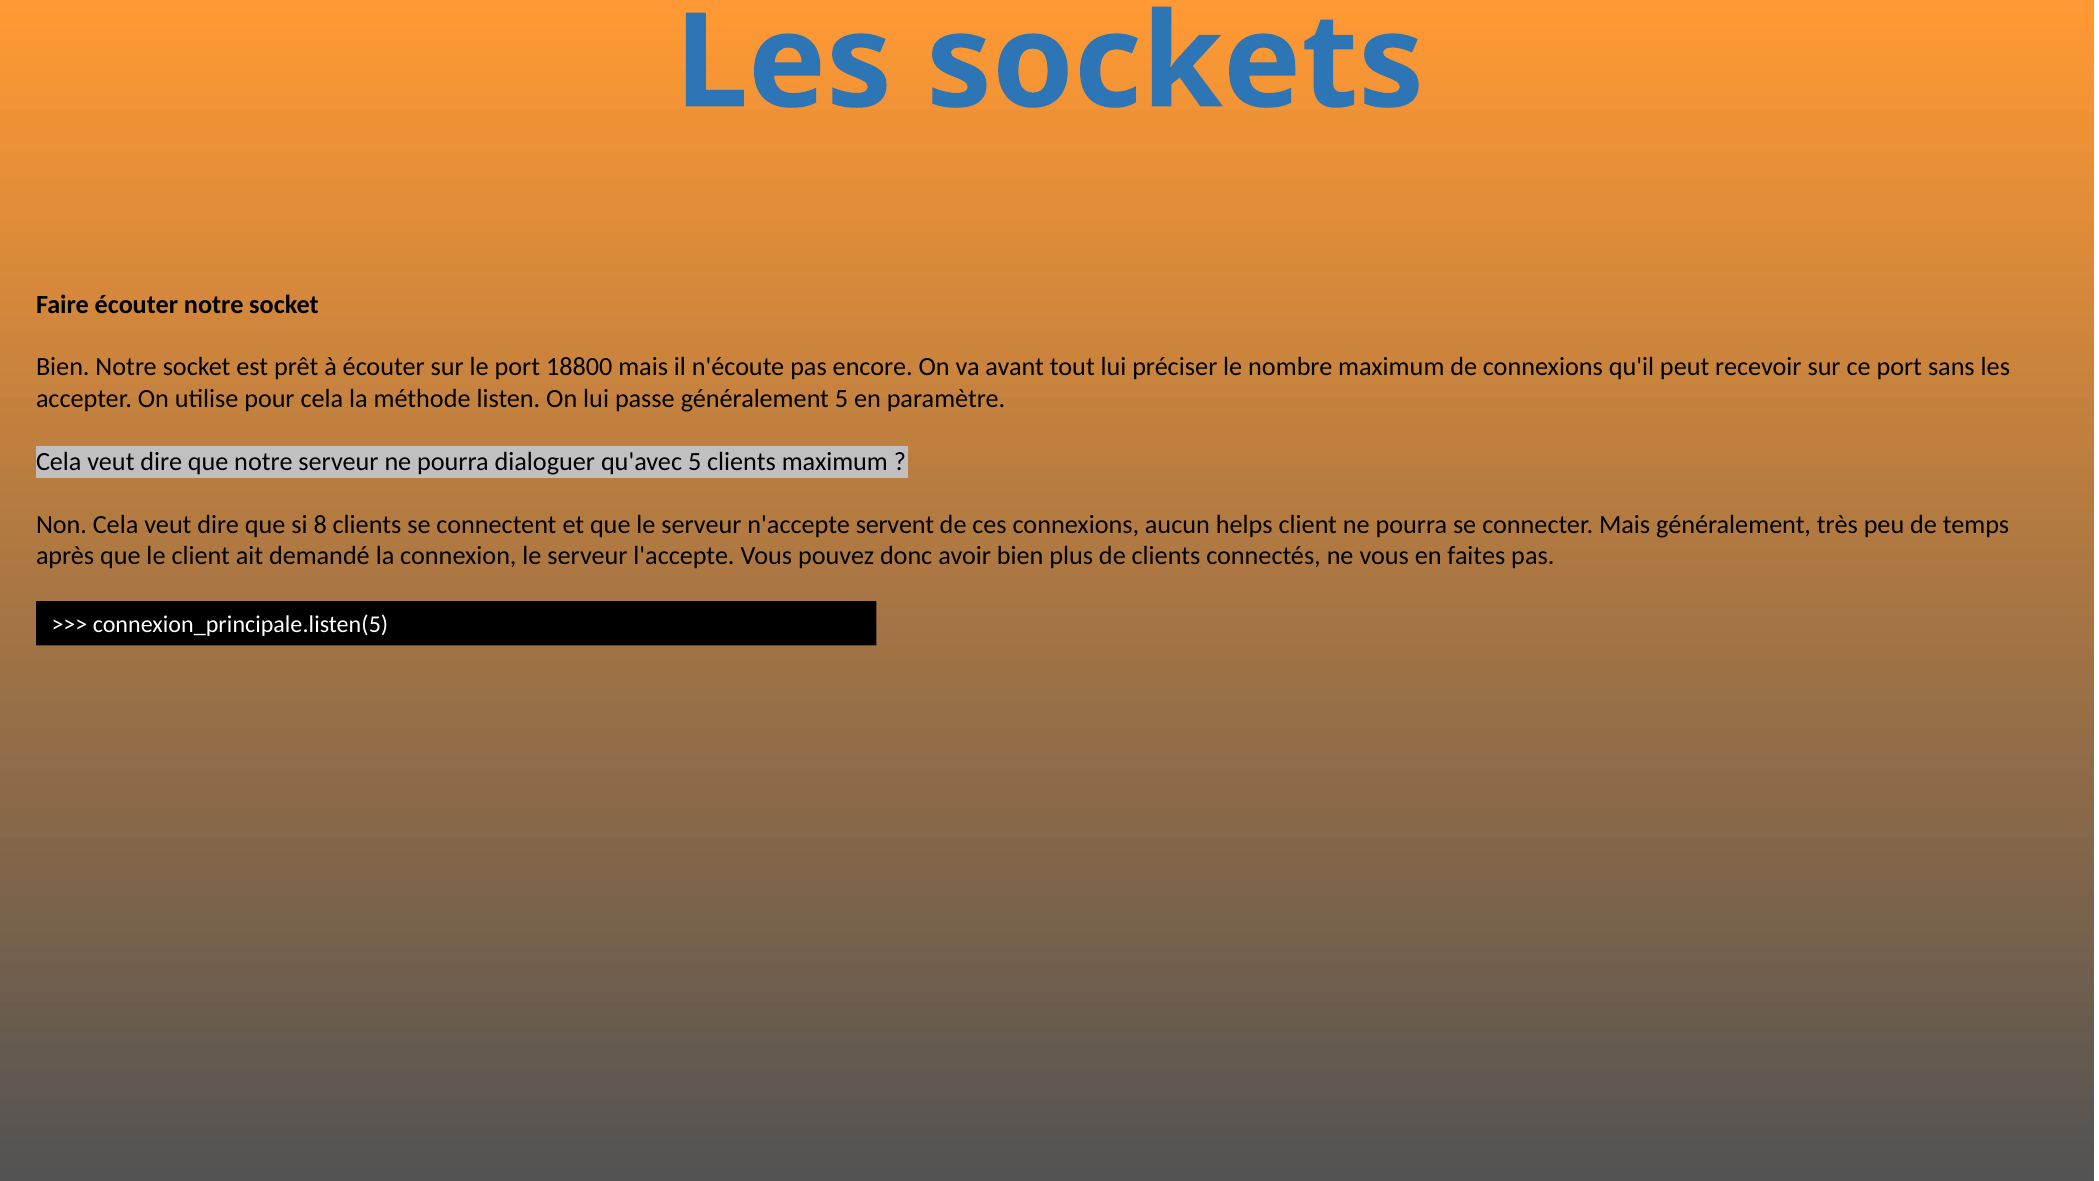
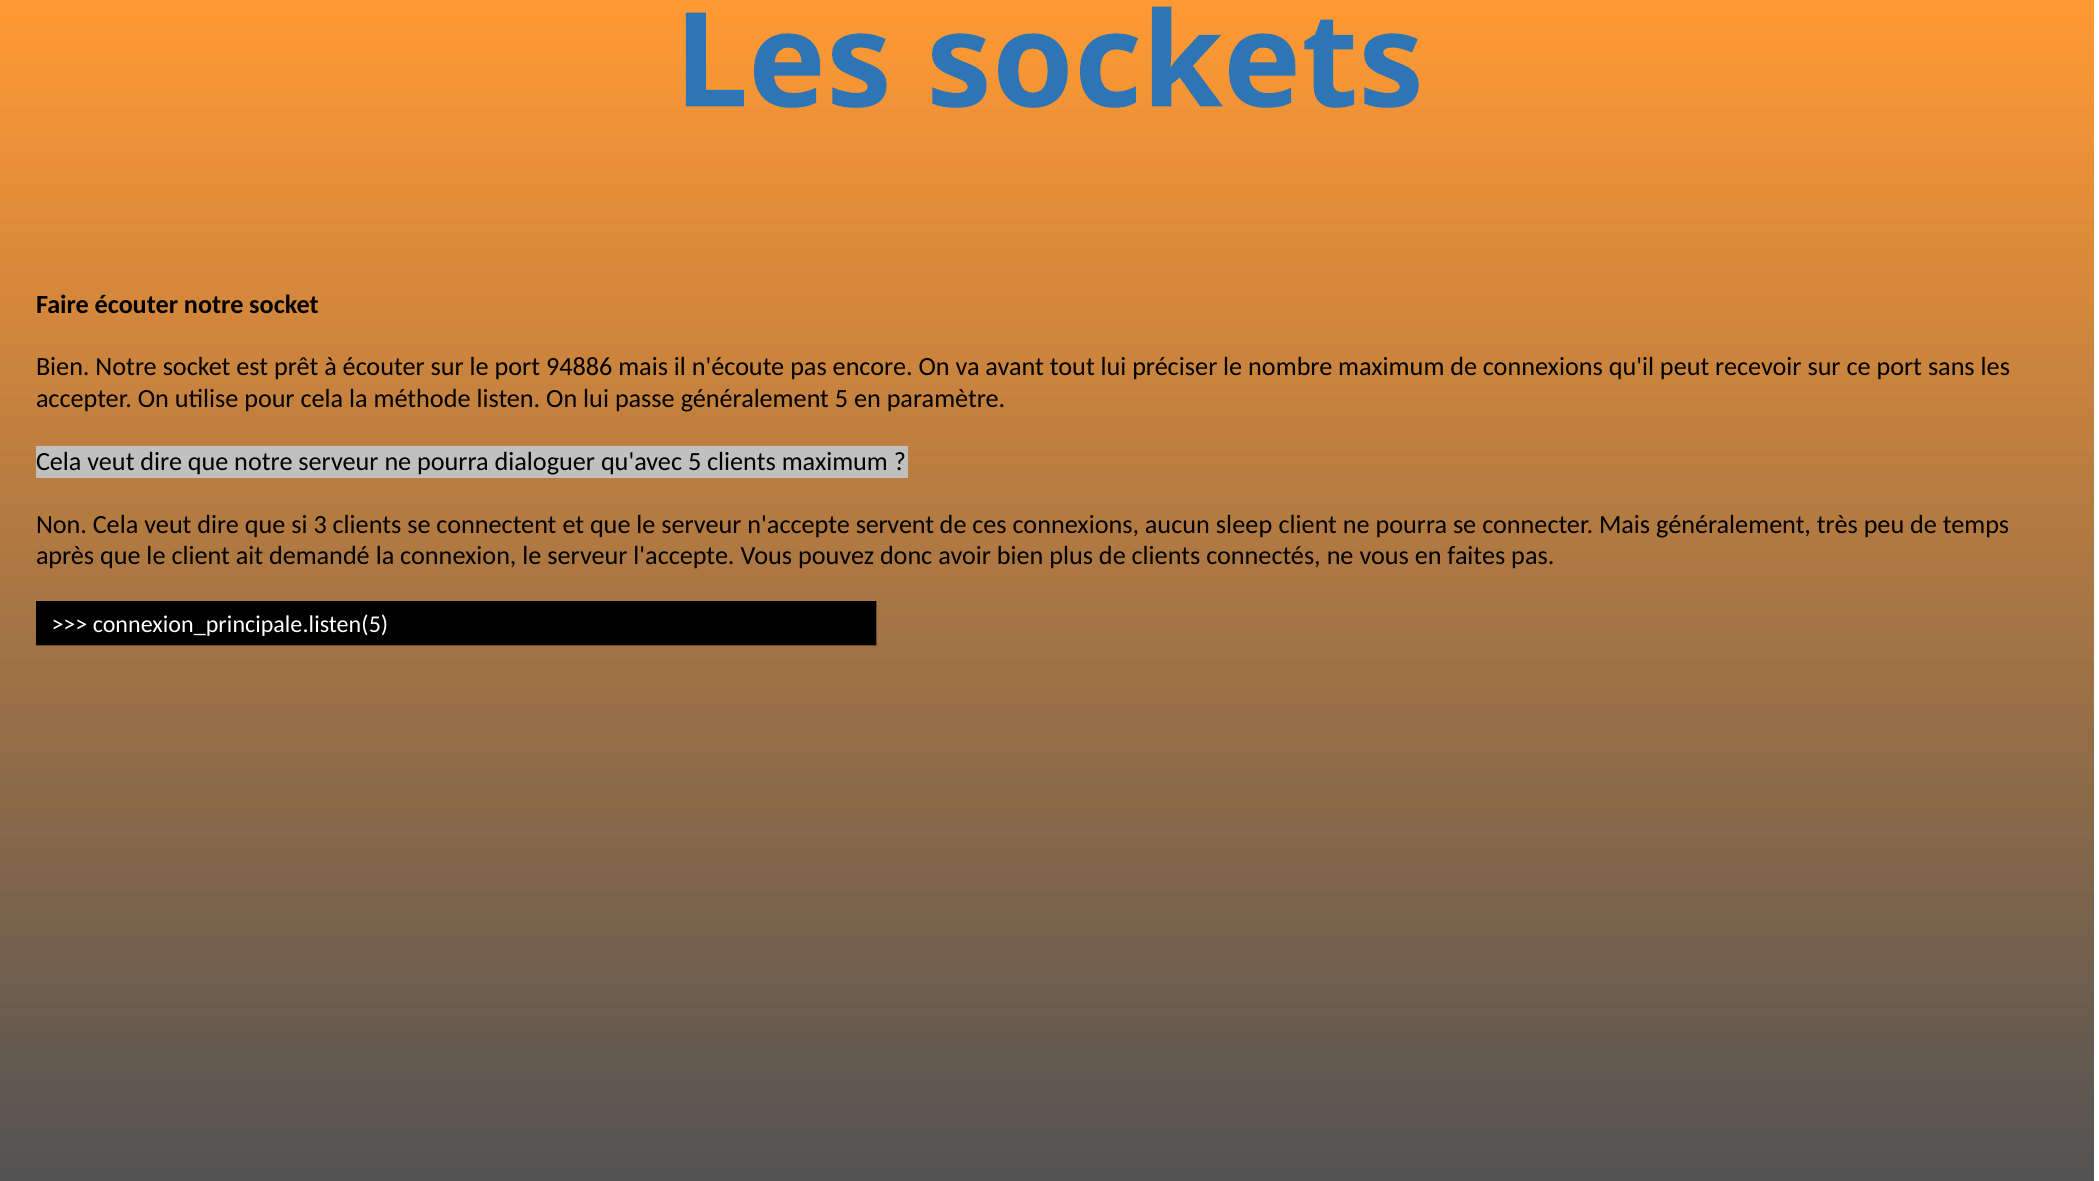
18800: 18800 -> 94886 (579, 367)
8: 8 -> 3 (320, 525)
helps: helps -> sleep (1244, 525)
